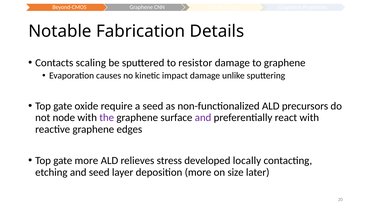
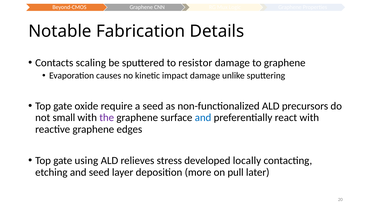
node: node -> small (64, 117)
and colour: purple -> blue (203, 117)
gate more: more -> using (86, 160)
size: size -> pull (236, 172)
